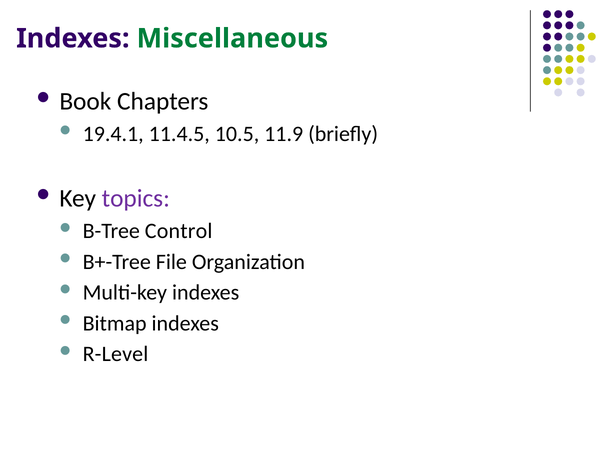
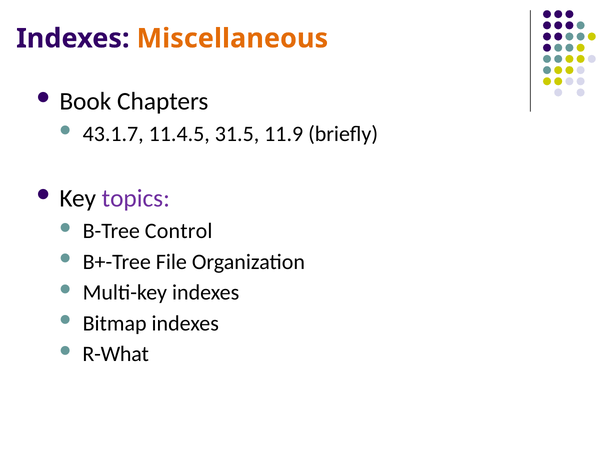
Miscellaneous colour: green -> orange (232, 38)
19.4.1: 19.4.1 -> 43.1.7 (113, 134)
10.5: 10.5 -> 31.5 (237, 134)
R-Level: R-Level -> R-What (116, 354)
